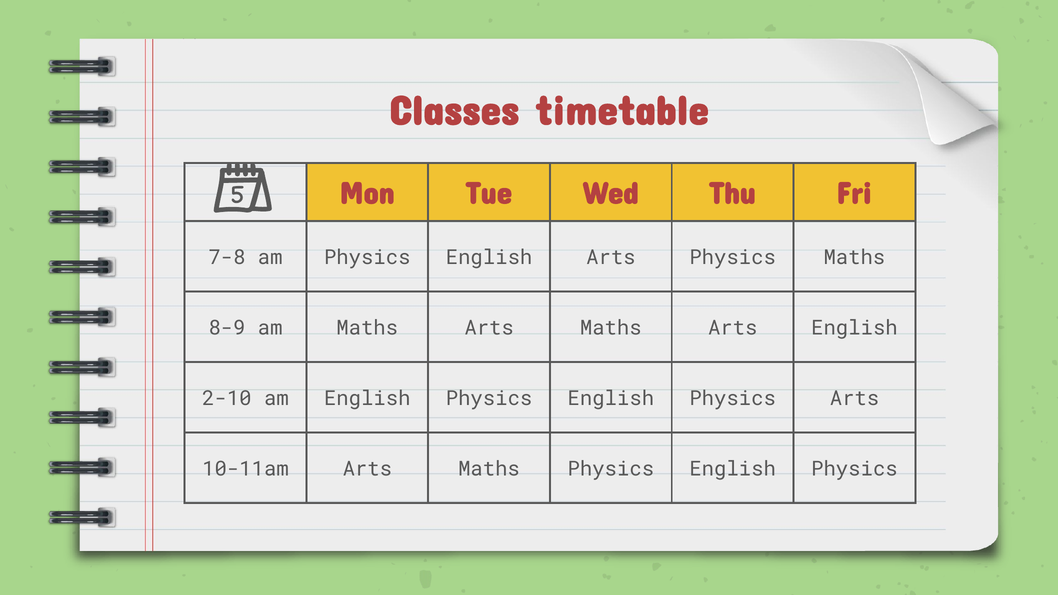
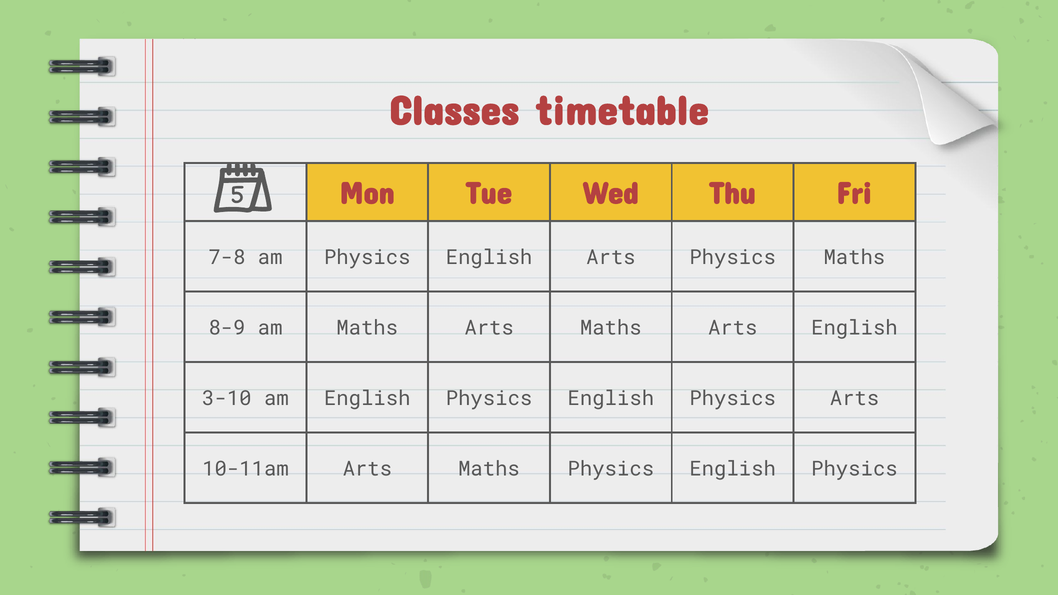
2-10: 2-10 -> 3-10 (227, 399)
